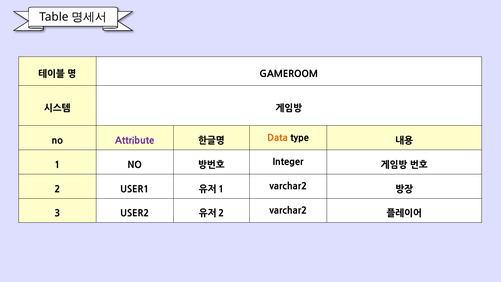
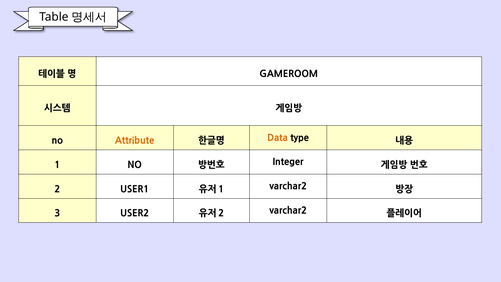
Attribute colour: purple -> orange (135, 141)
